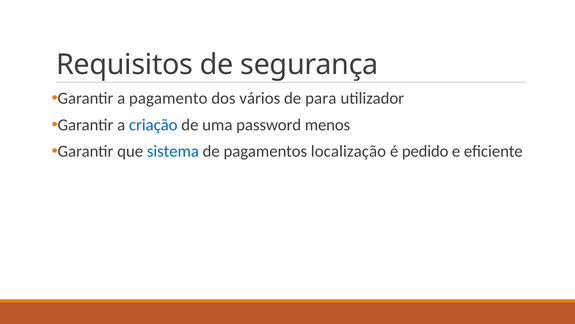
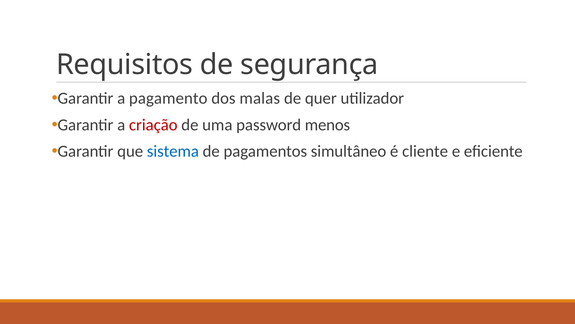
vários: vários -> malas (260, 98)
para: para -> quer (321, 98)
criação colour: blue -> red (153, 125)
localização: localização -> simultâneo (349, 151)
pedido: pedido -> cliente (425, 151)
